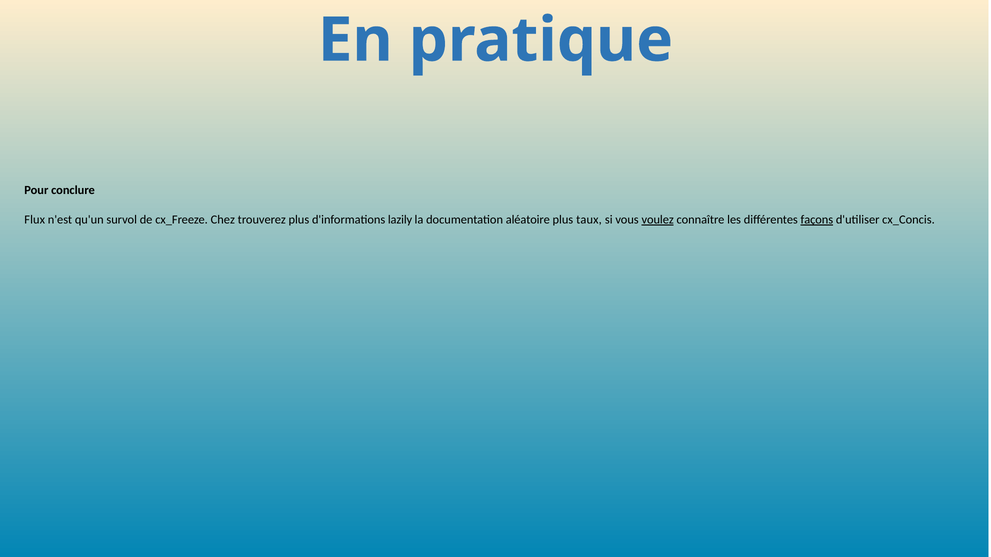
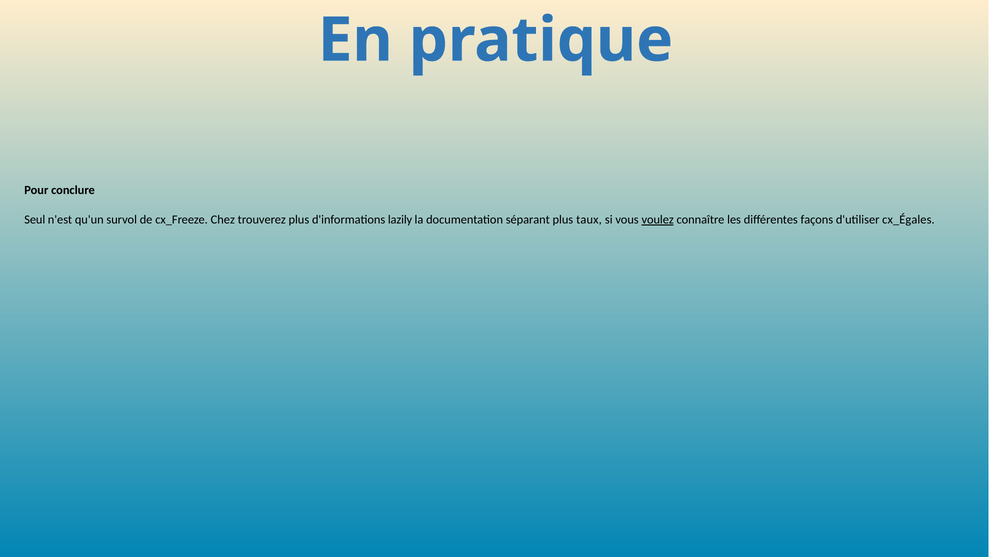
Flux: Flux -> Seul (35, 220)
aléatoire: aléatoire -> séparant (528, 220)
façons underline: present -> none (817, 220)
cx_Concis: cx_Concis -> cx_Égales (908, 220)
